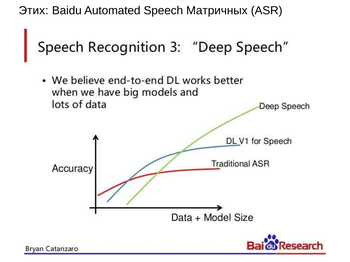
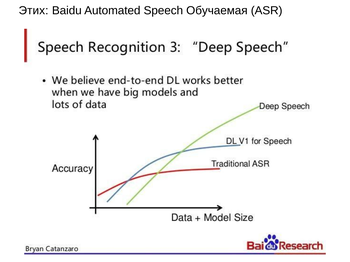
Матричных: Матричных -> Обучаемая (217, 11)
